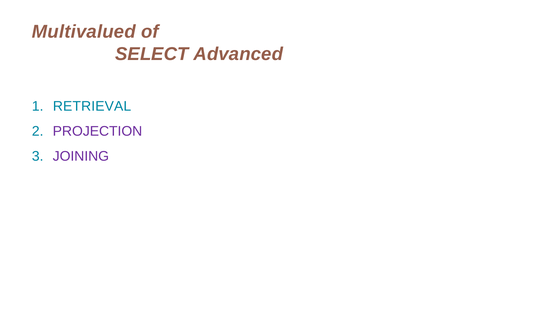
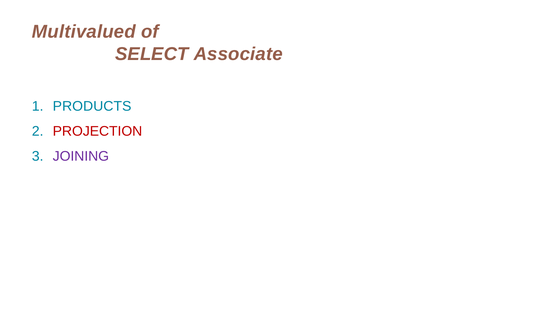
Advanced: Advanced -> Associate (238, 54)
RETRIEVAL: RETRIEVAL -> PRODUCTS (92, 106)
PROJECTION colour: purple -> red (97, 131)
